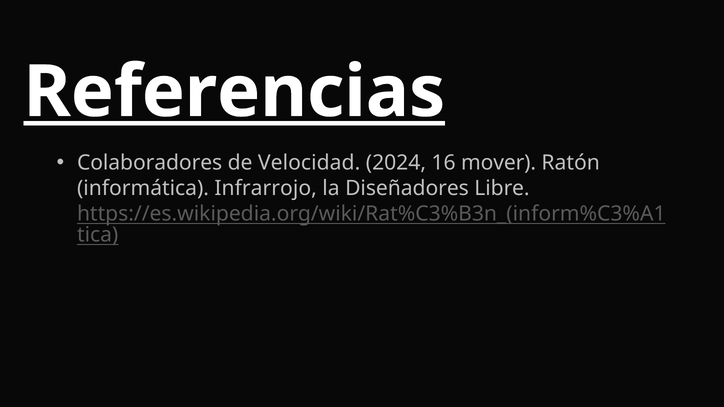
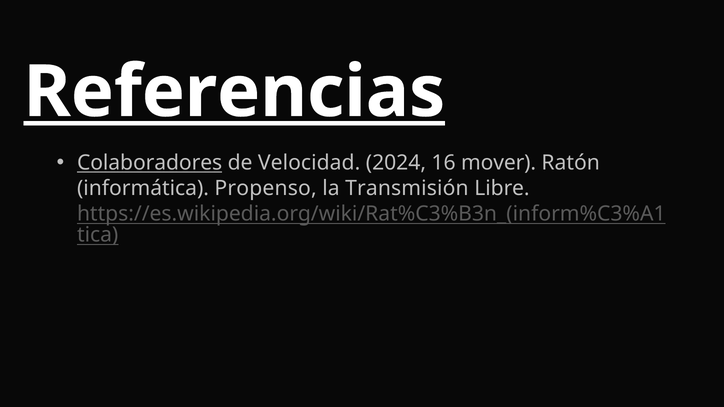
Colaboradores underline: none -> present (150, 163)
Infrarrojo: Infrarrojo -> Propenso (266, 188)
Diseñadores: Diseñadores -> Transmisión (407, 188)
